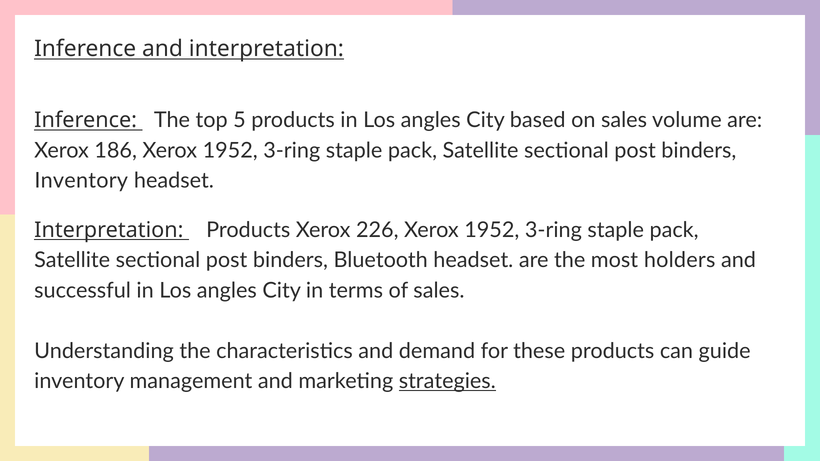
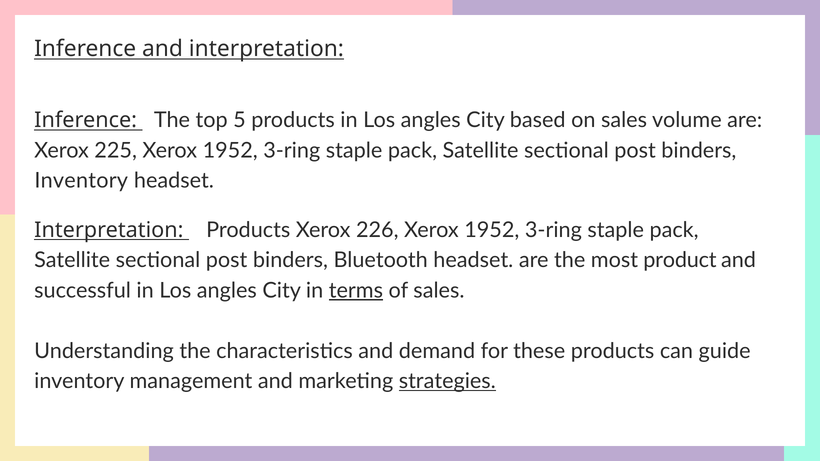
186: 186 -> 225 (116, 150)
holders: holders -> product (680, 260)
terms underline: none -> present (356, 291)
